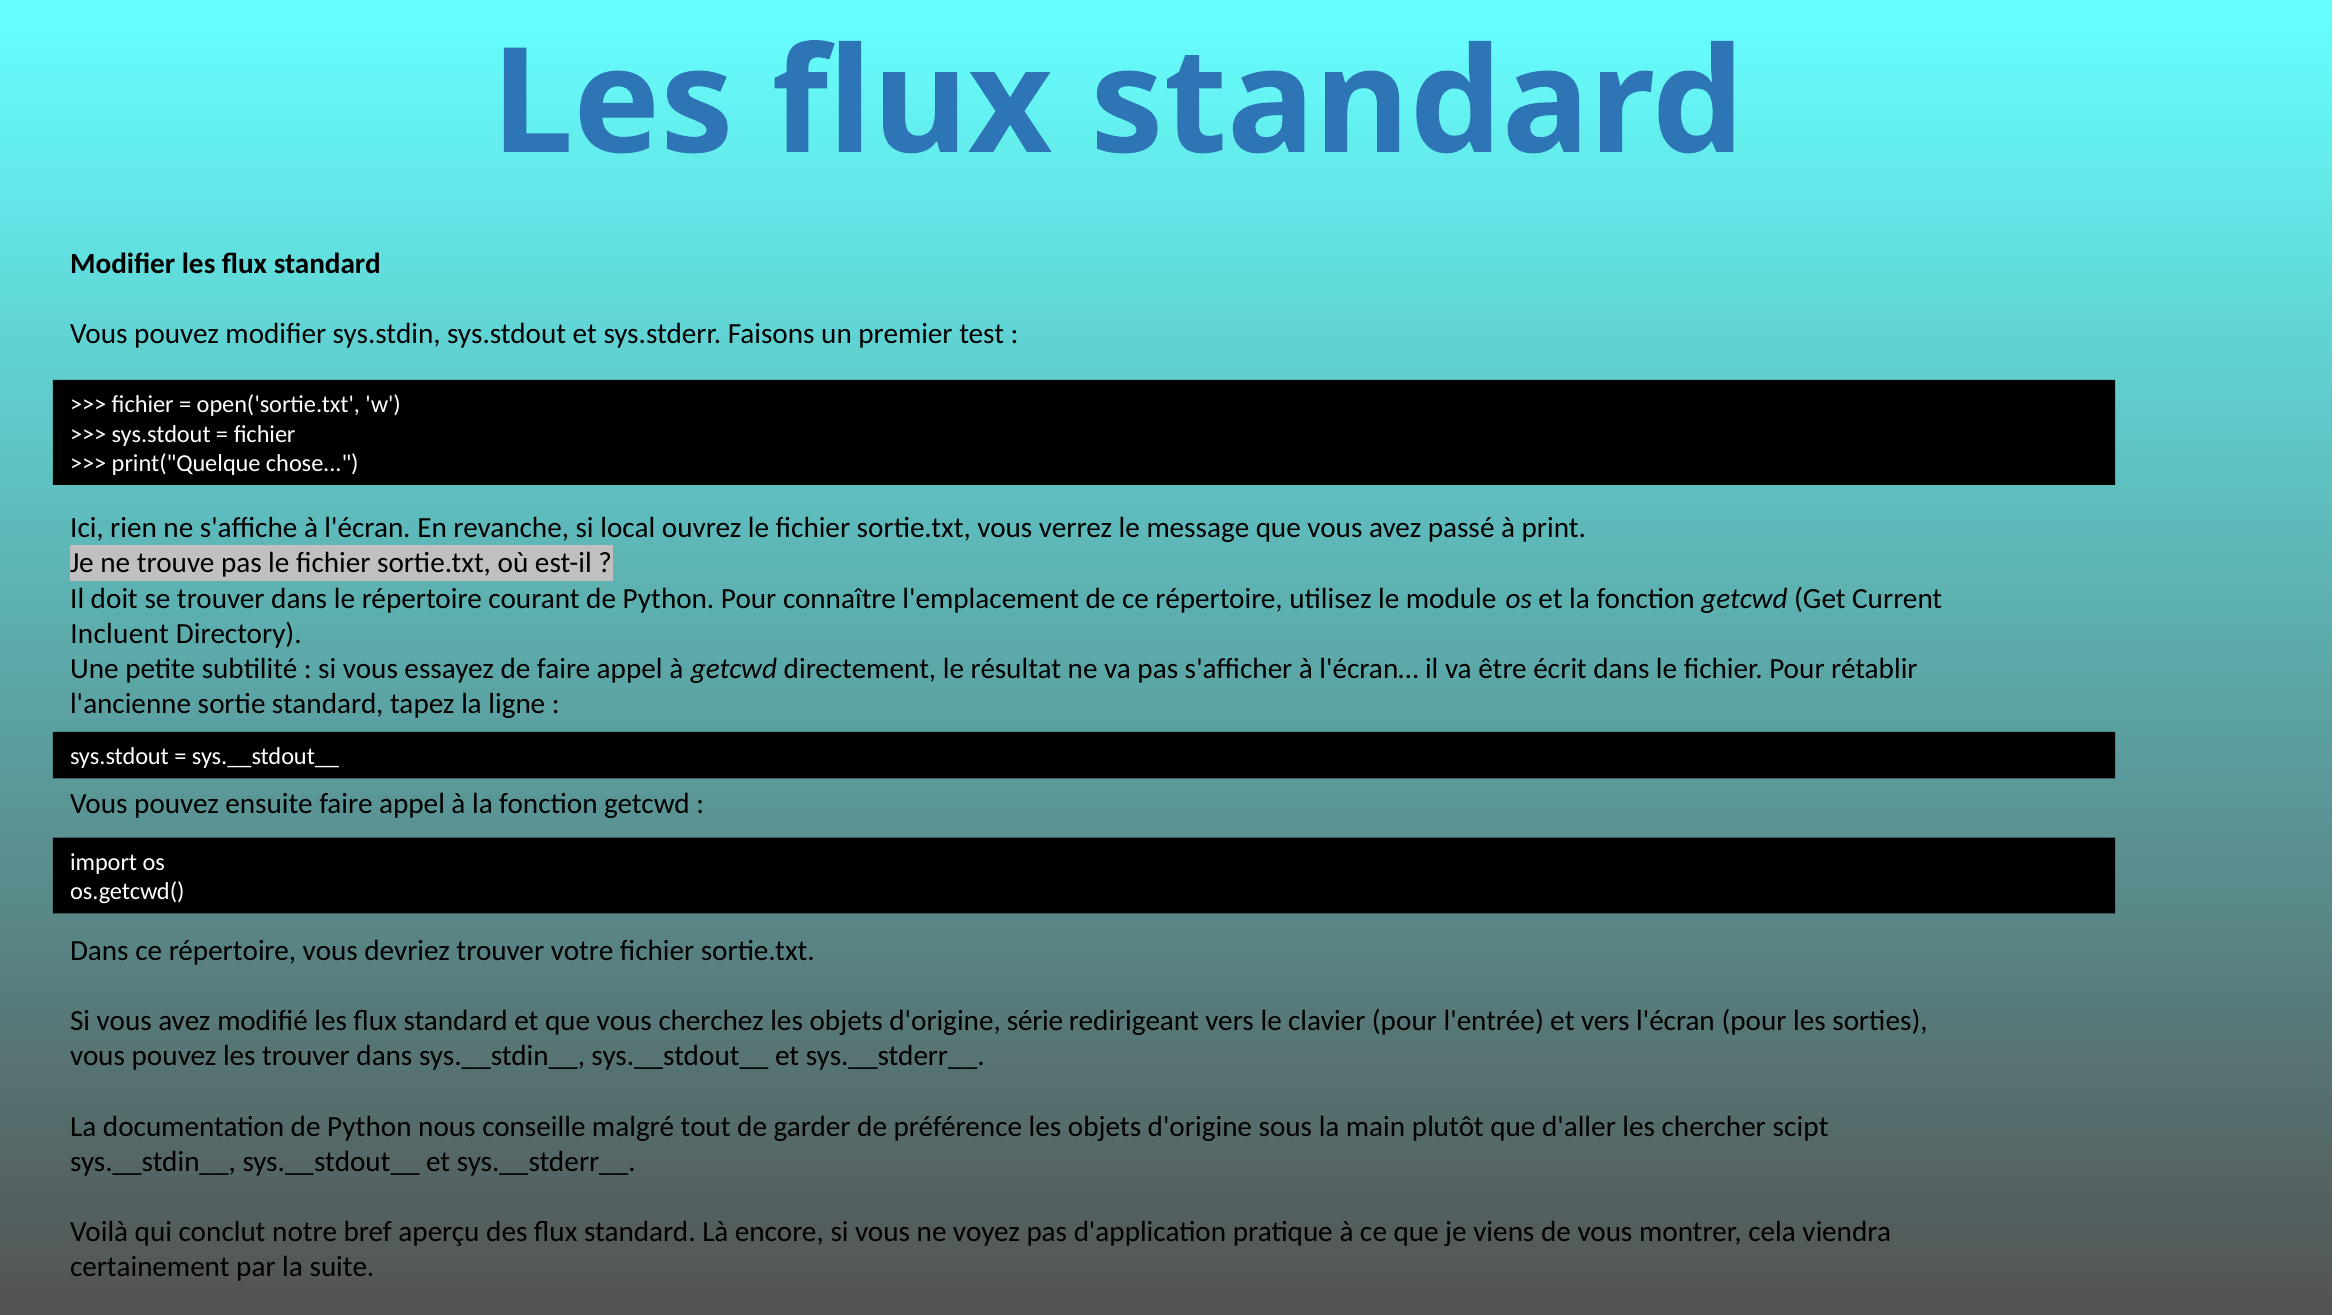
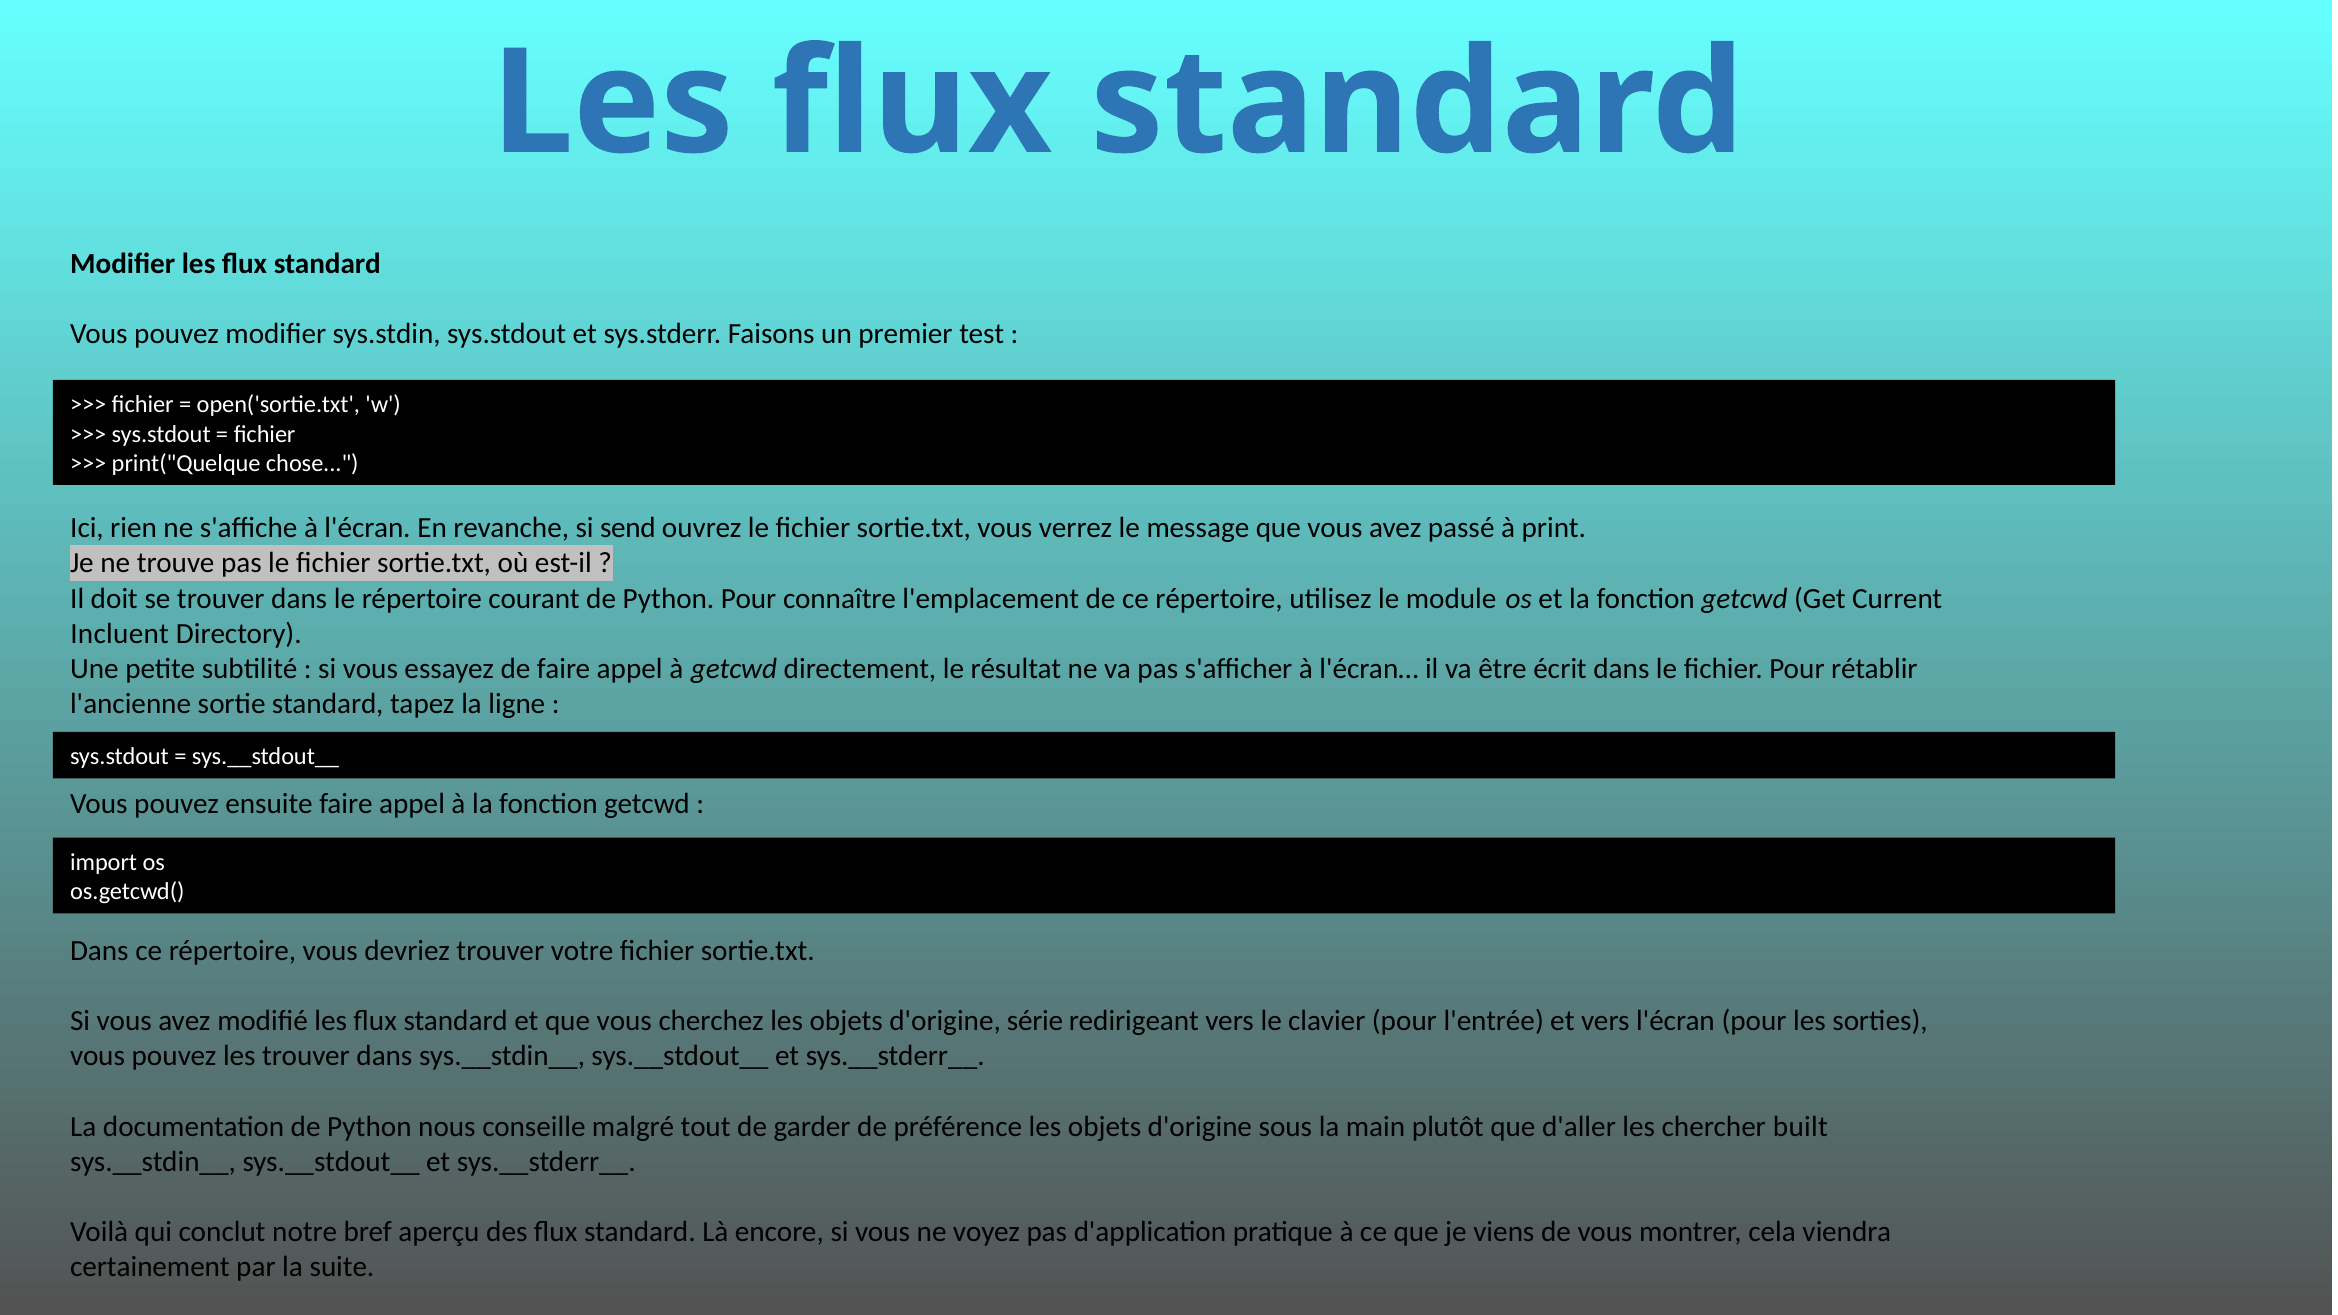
local: local -> send (628, 528)
scipt: scipt -> built (1800, 1127)
